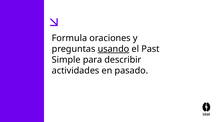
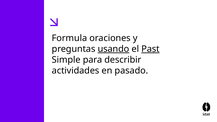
Past underline: none -> present (150, 49)
